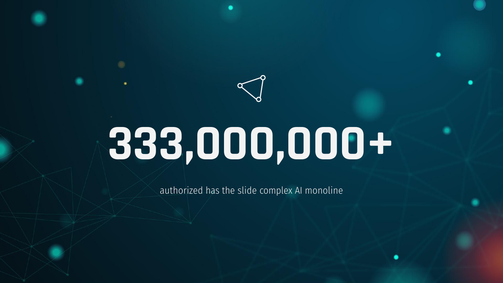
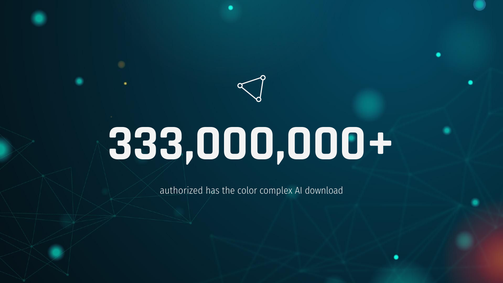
slide: slide -> color (247, 191)
monoline: monoline -> download (324, 191)
